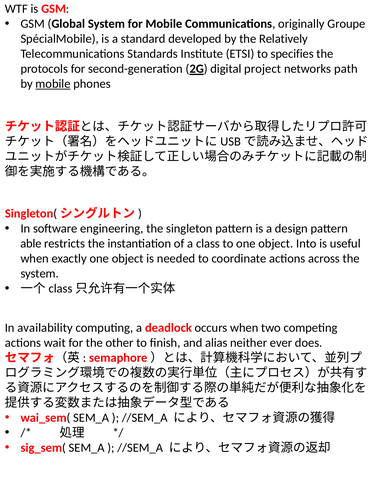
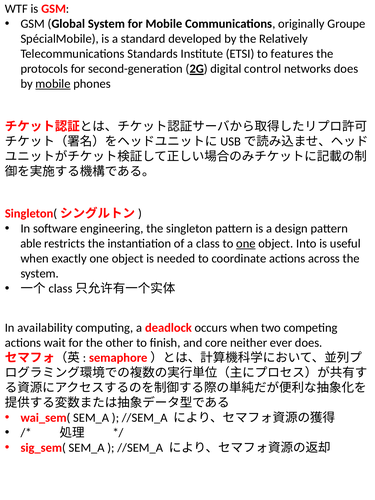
specifies: specifies -> features (292, 54)
project: project -> control (263, 69)
networks path: path -> does (346, 69)
one underline: none -> present (246, 244)
alias: alias -> core (216, 343)
